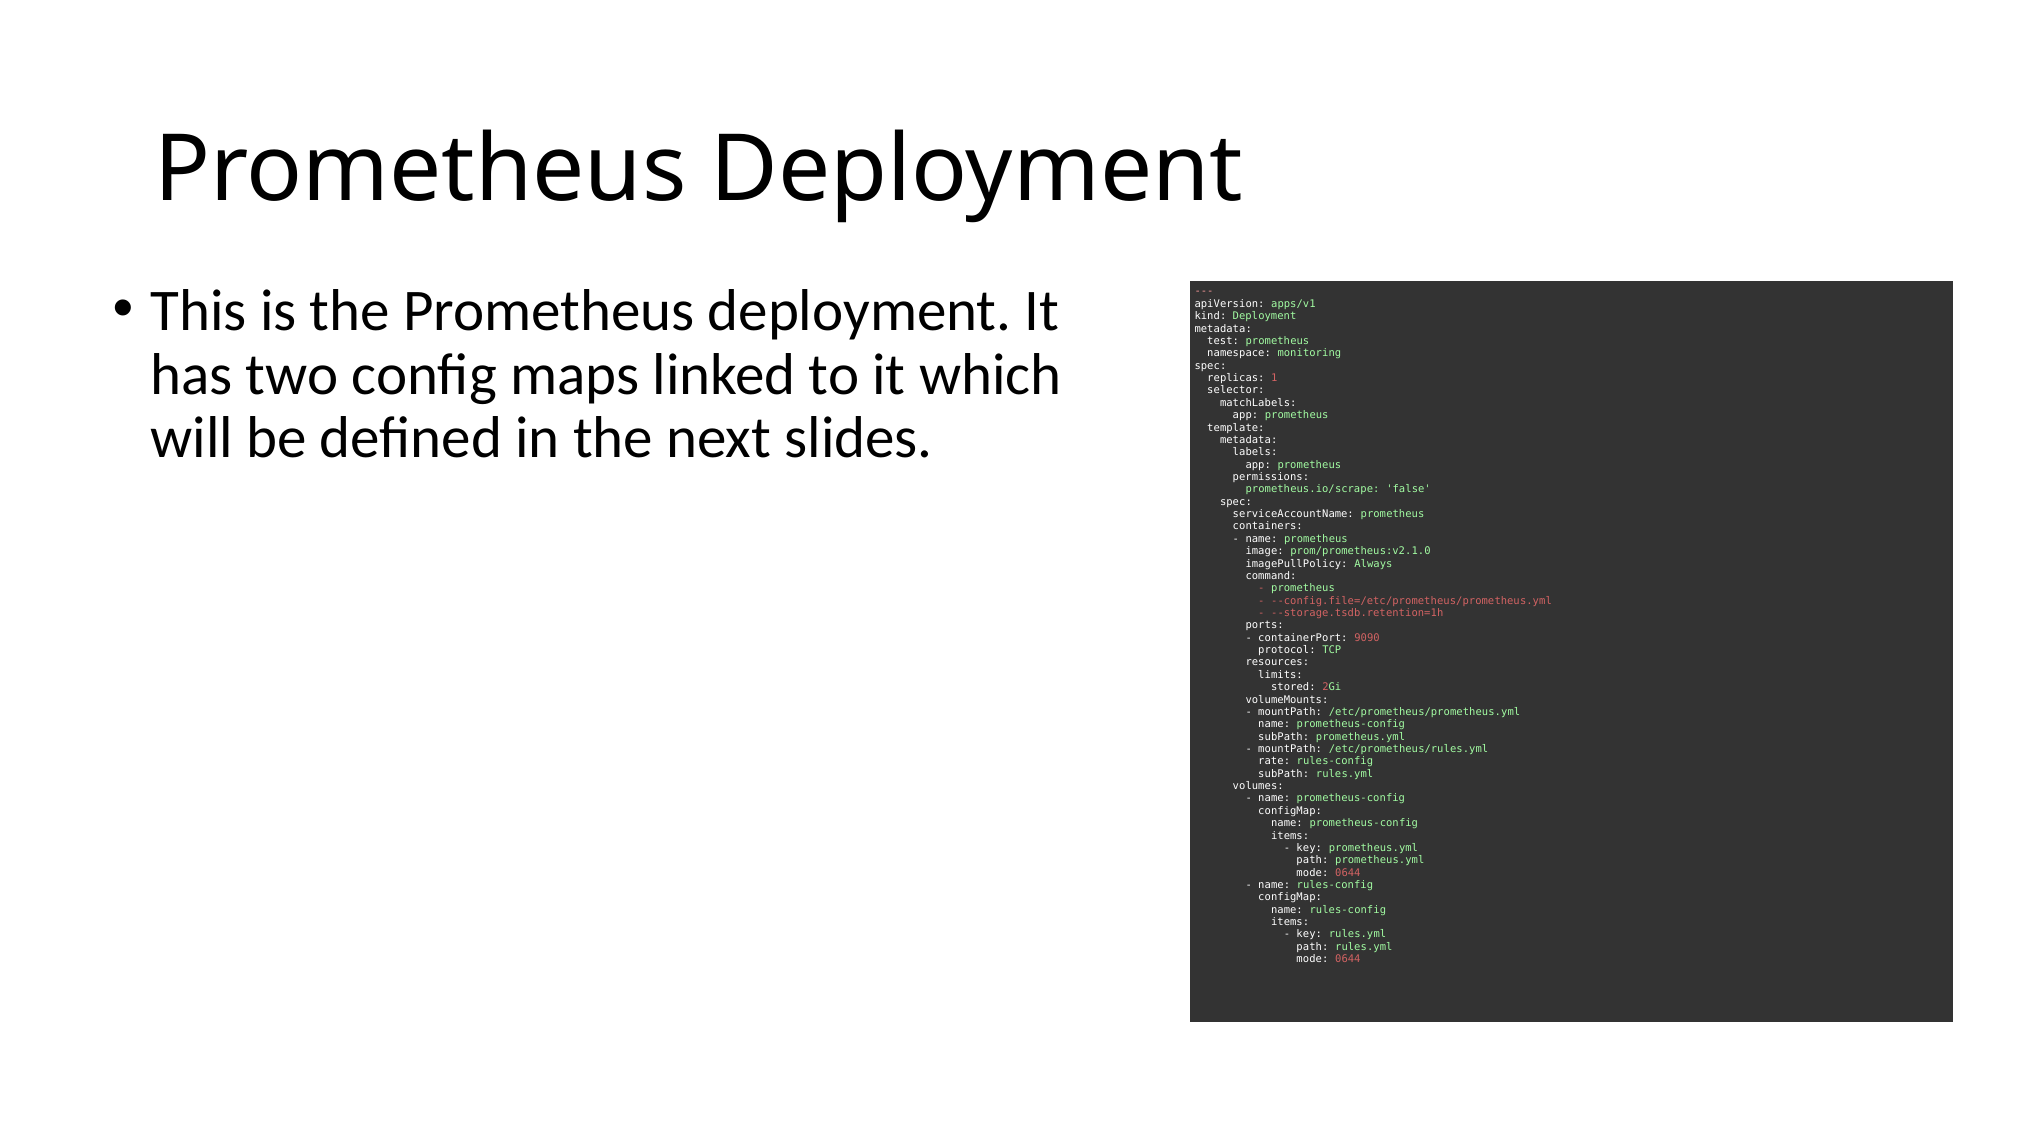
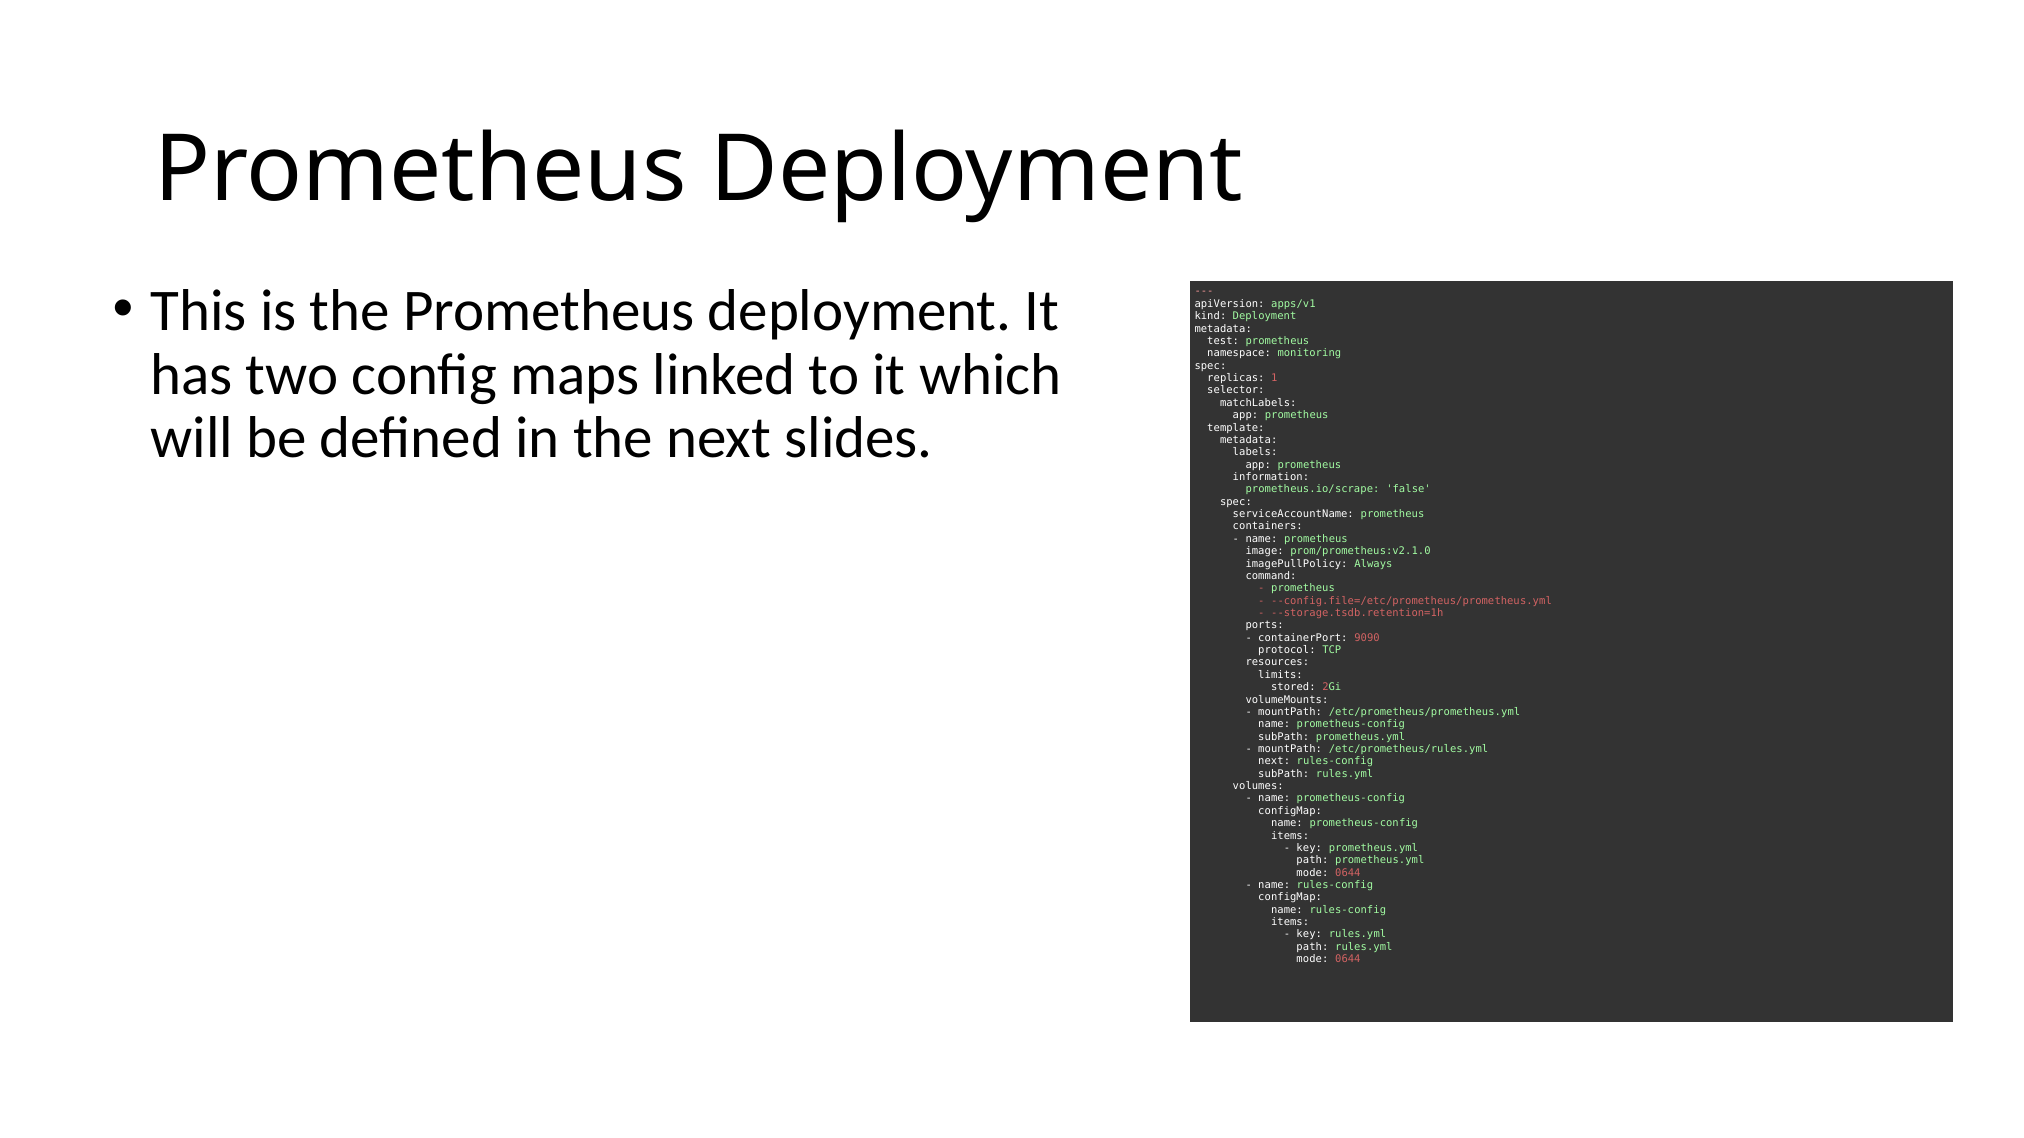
permissions: permissions -> information (1271, 477)
rate: rate -> next (1274, 762)
